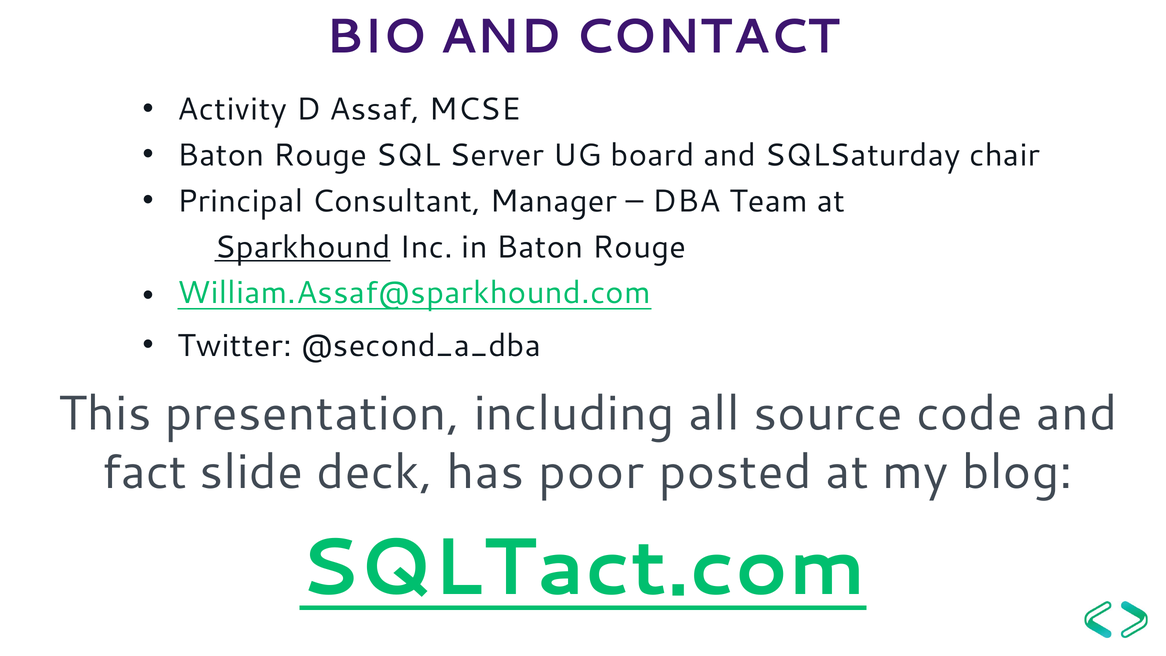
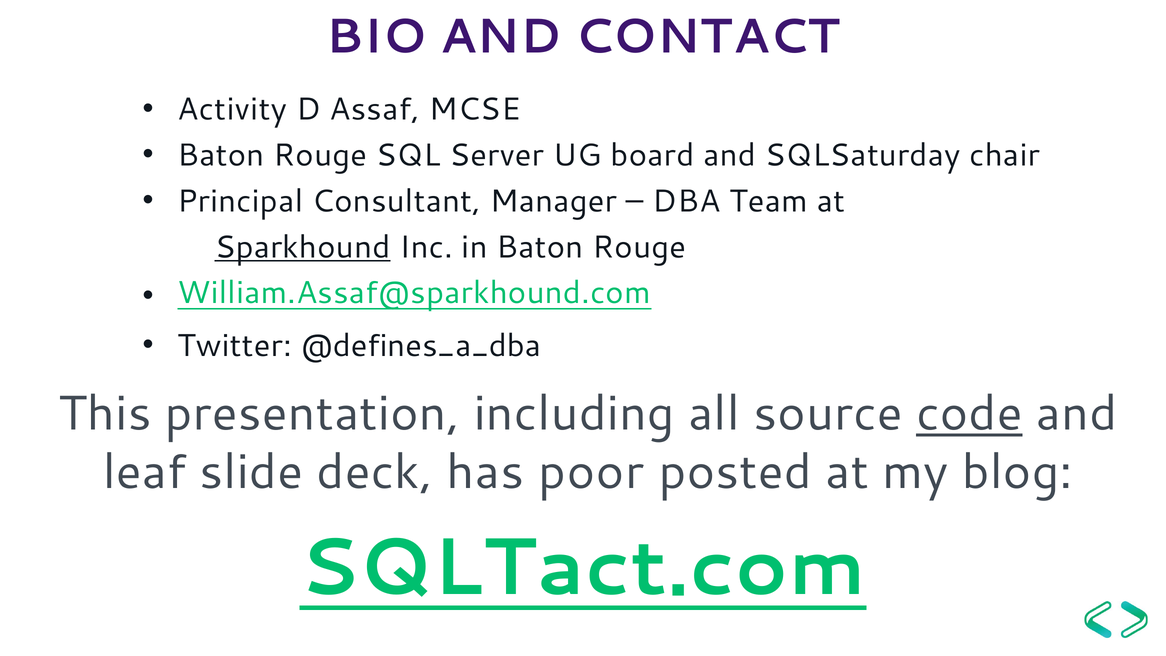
@second_a_dba: @second_a_dba -> @defines_a_dba (421, 346)
code underline: none -> present (969, 414)
fact: fact -> leaf (145, 472)
